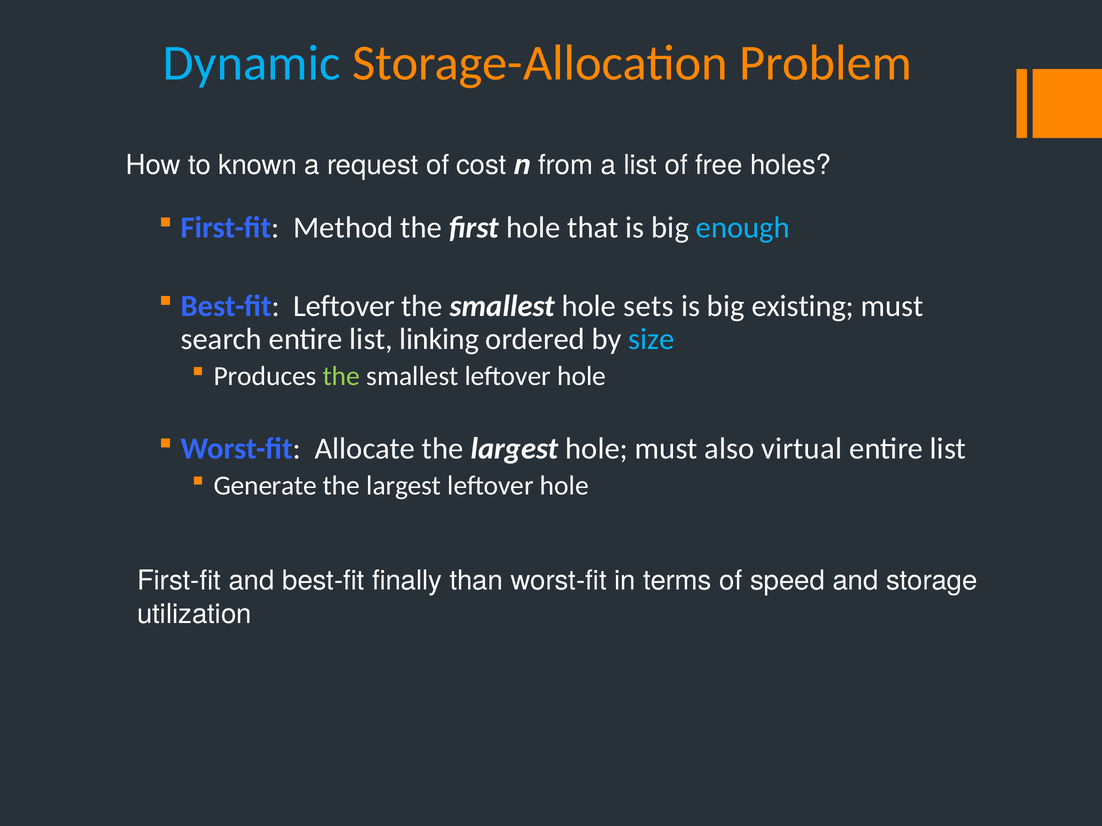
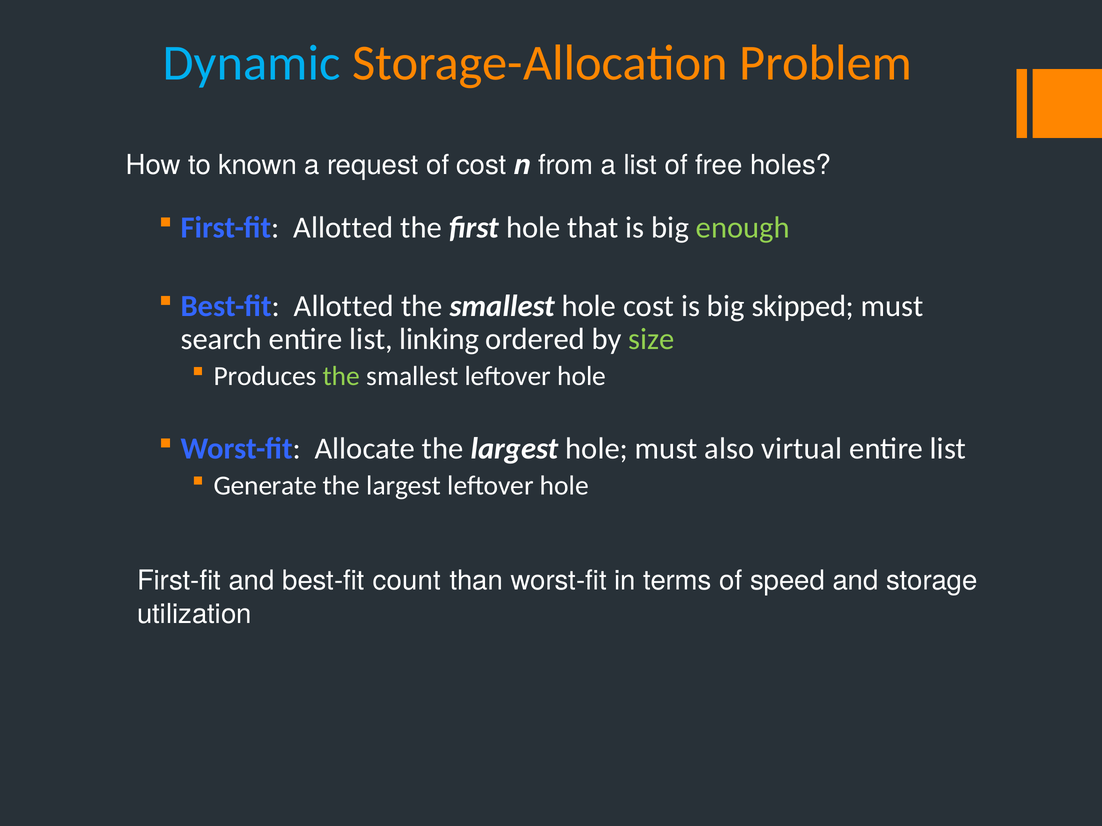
First-fit Method: Method -> Allotted (343, 228)
enough colour: light blue -> light green (743, 228)
Best-fit Leftover: Leftover -> Allotted (344, 306)
hole sets: sets -> cost (649, 306)
existing: existing -> skipped (803, 306)
size colour: light blue -> light green (651, 339)
finally: finally -> count (407, 581)
